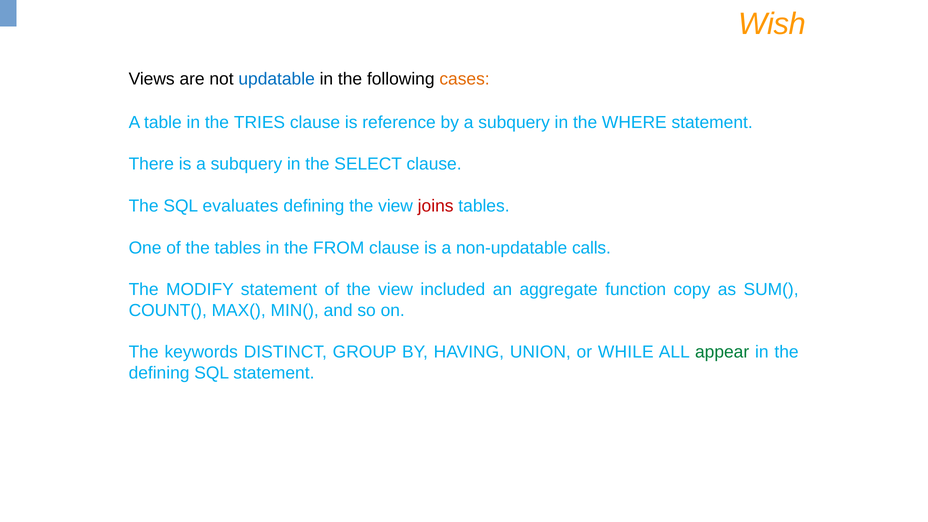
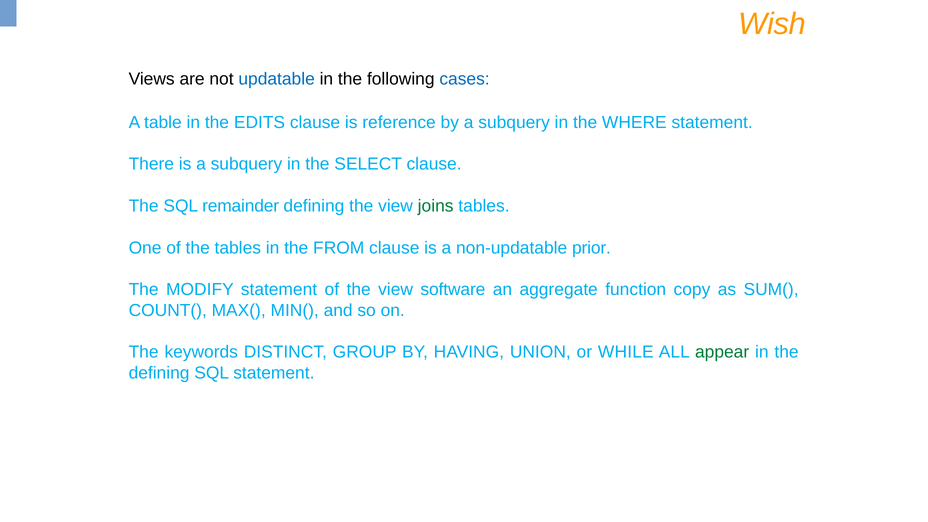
cases colour: orange -> blue (465, 79)
TRIES: TRIES -> EDITS (260, 122)
evaluates: evaluates -> remainder (241, 206)
joins colour: red -> green (436, 206)
calls: calls -> prior (591, 248)
included: included -> software (453, 290)
